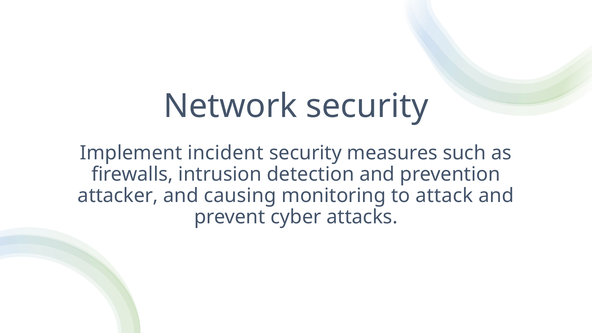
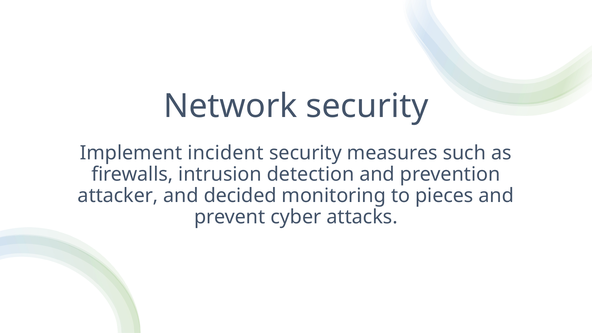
causing: causing -> decided (240, 196)
attack: attack -> pieces (444, 196)
